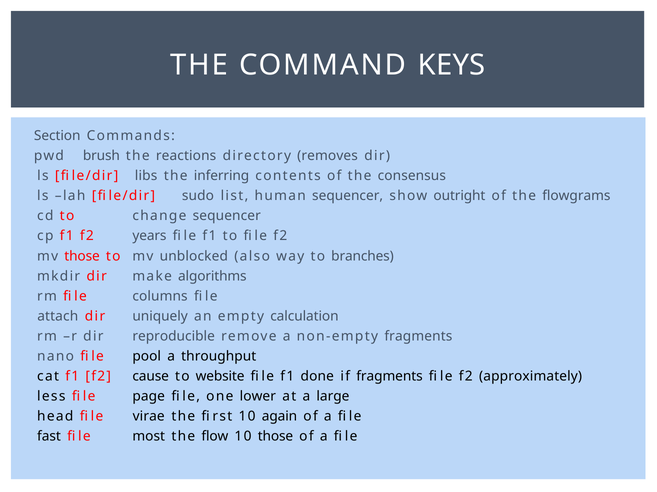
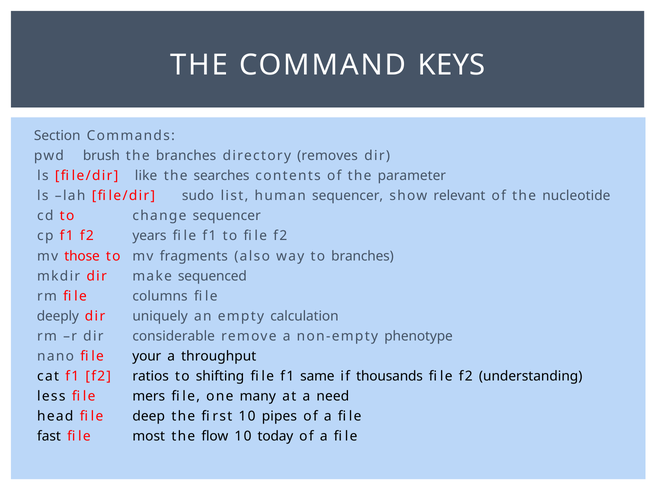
the reactions: reactions -> branches (186, 156)
libs: libs -> like (146, 176)
inferring: inferring -> searches (222, 176)
consensus: consensus -> parameter (412, 176)
outright: outright -> relevant (459, 196)
flowgrams: flowgrams -> nucleotide (576, 196)
unblocked: unblocked -> fragments (194, 256)
algorithms: algorithms -> sequenced (212, 276)
attach: attach -> deeply (58, 317)
reproducible: reproducible -> considerable (174, 337)
non-empty fragments: fragments -> phenotype (419, 337)
pool: pool -> your (147, 357)
cause: cause -> ratios (151, 377)
website: website -> shifting (220, 377)
done: done -> same (317, 377)
if fragments: fragments -> thousands (390, 377)
approximately: approximately -> understanding (531, 377)
page: page -> mers (149, 397)
lower: lower -> many (258, 397)
large: large -> need (333, 397)
virae: virae -> deep (149, 417)
again: again -> pipes (279, 417)
10 those: those -> today (275, 437)
